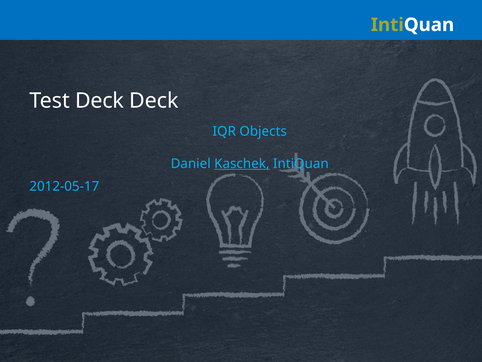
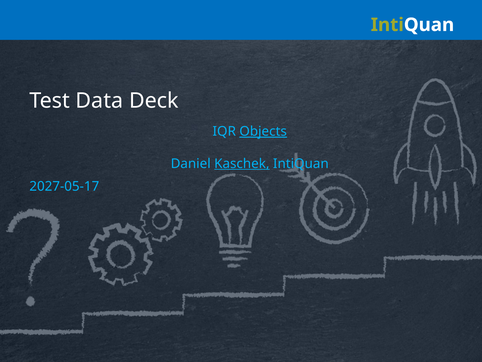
Test Deck: Deck -> Data (99, 100)
Objects underline: none -> present (263, 131)
2012-05-17: 2012-05-17 -> 2027-05-17 (64, 186)
